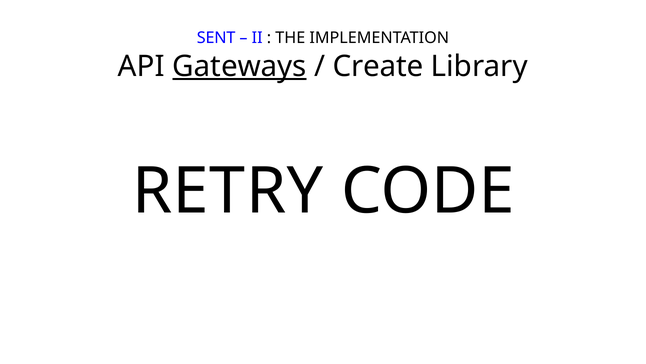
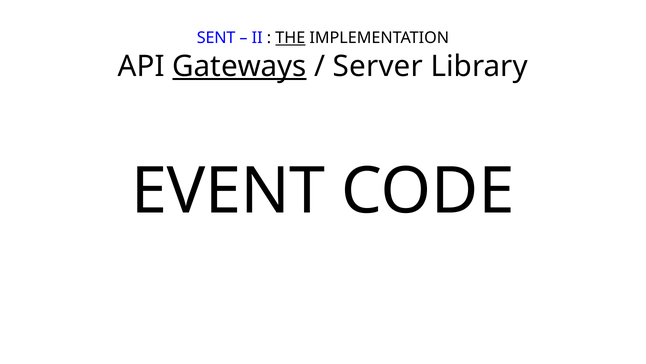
THE underline: none -> present (290, 38)
Create: Create -> Server (378, 66)
RETRY: RETRY -> EVENT (228, 191)
